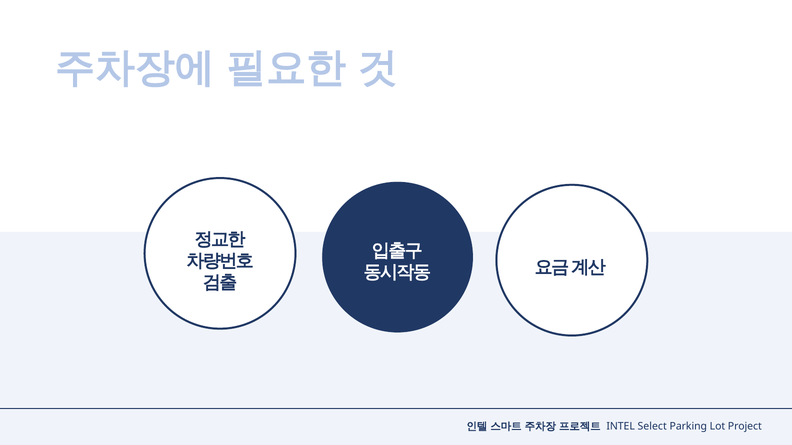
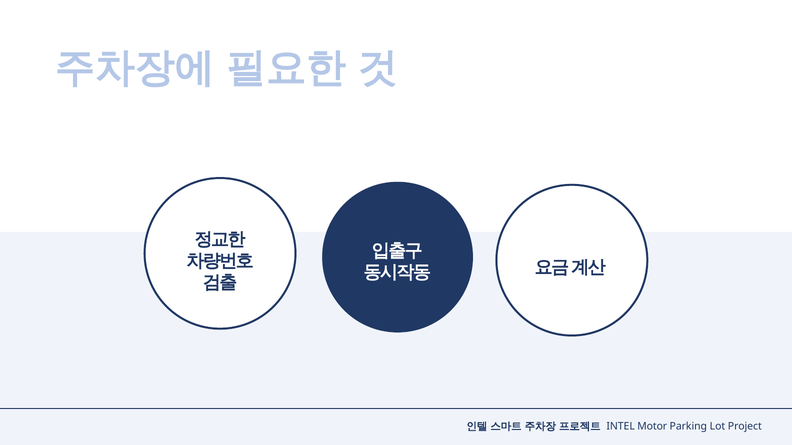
Select: Select -> Motor (652, 427)
